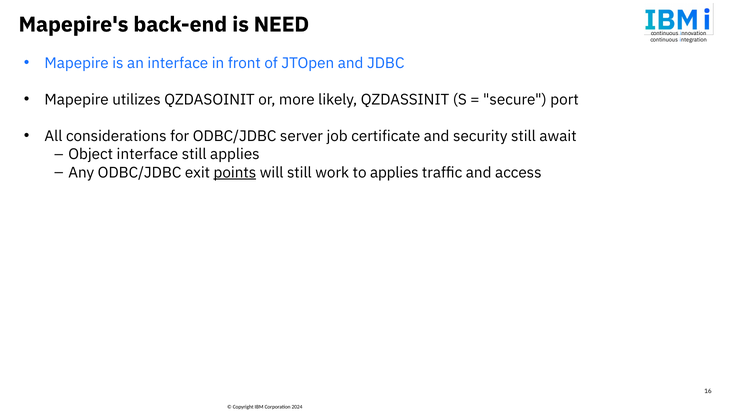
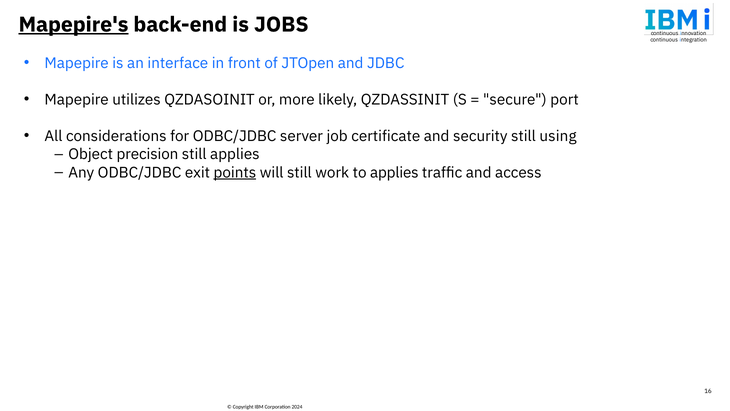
Mapepire's underline: none -> present (74, 25)
NEED: NEED -> JOBS (281, 25)
await: await -> using (558, 136)
Object interface: interface -> precision (147, 154)
